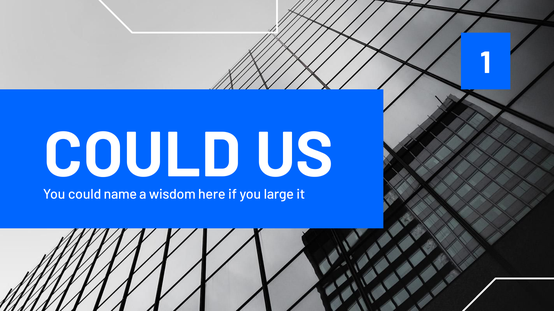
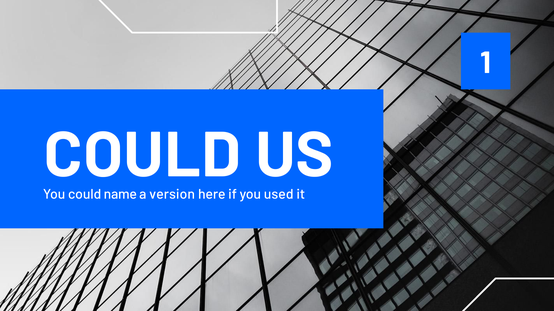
wisdom: wisdom -> version (172, 195)
large: large -> used (279, 195)
